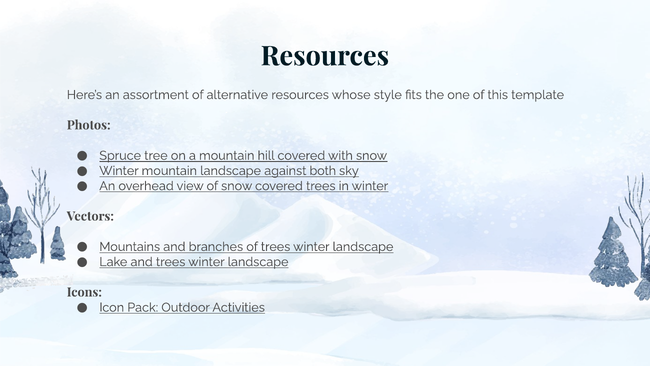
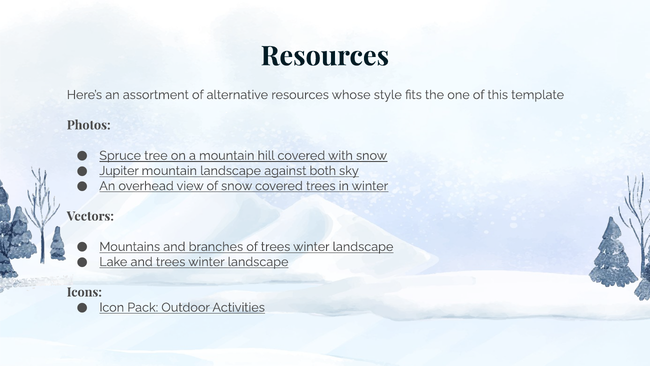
Winter: Winter -> Jupiter (119, 171)
